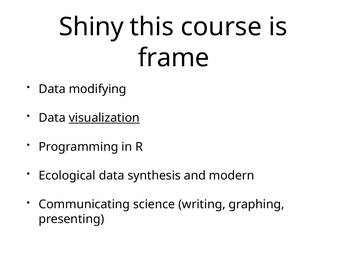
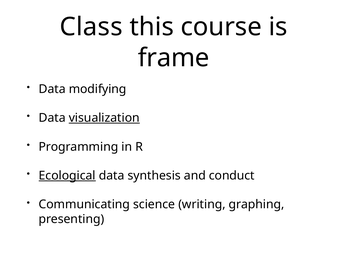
Shiny: Shiny -> Class (91, 27)
Ecological underline: none -> present (67, 176)
modern: modern -> conduct (232, 176)
